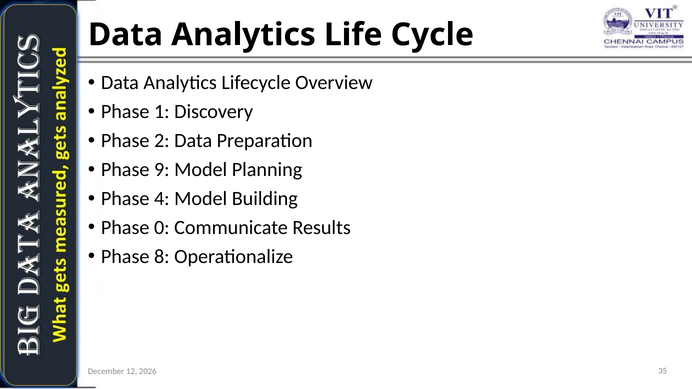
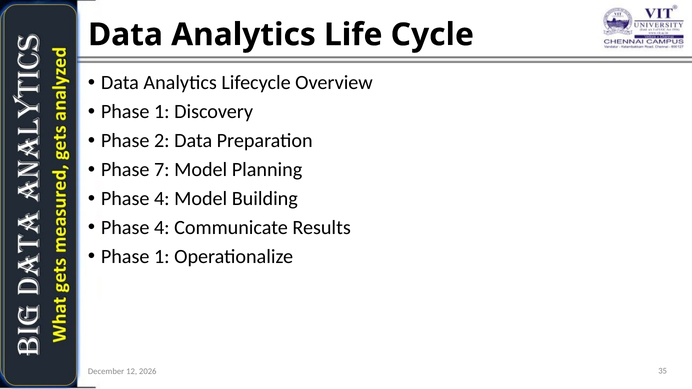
9: 9 -> 7 (162, 170)
0: 0 -> 4 (162, 228)
8: 8 -> 1 (162, 257)
